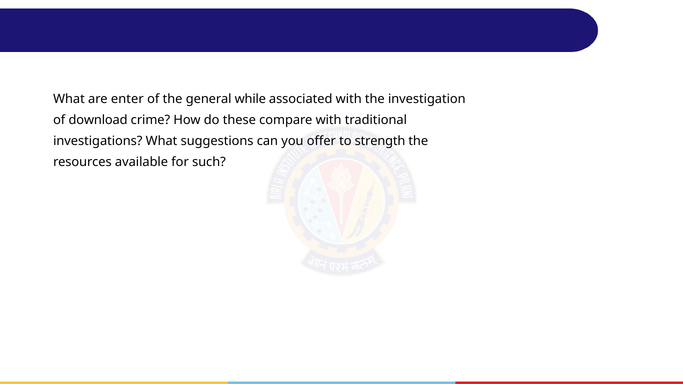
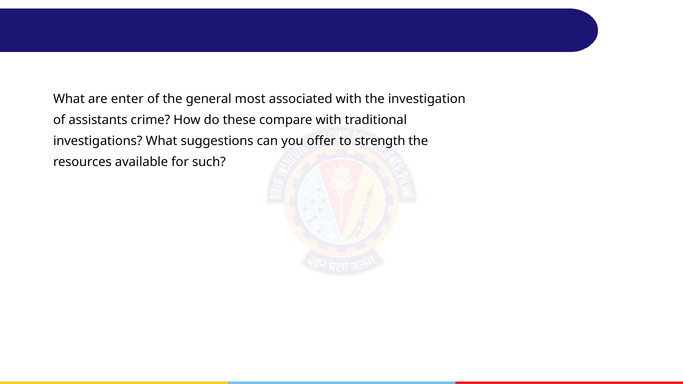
while: while -> most (250, 99)
download: download -> assistants (98, 120)
